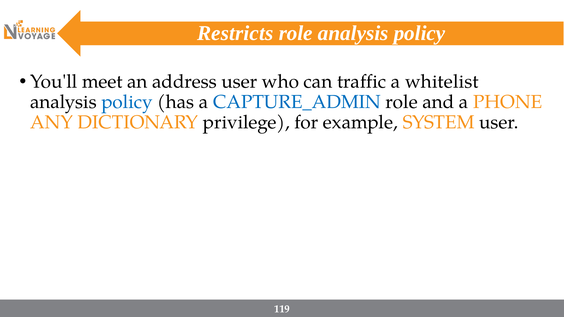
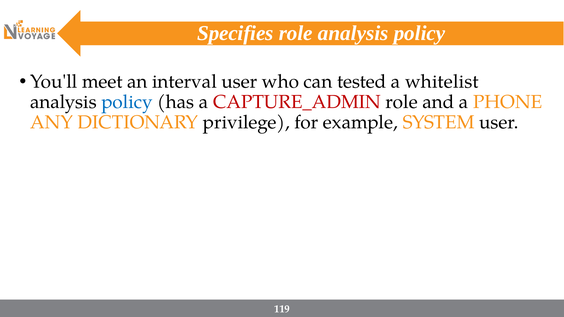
Restricts: Restricts -> Specifies (235, 33)
address: address -> interval (185, 82)
traffic: traffic -> tested (362, 82)
CAPTURE_ADMIN colour: blue -> red (297, 102)
